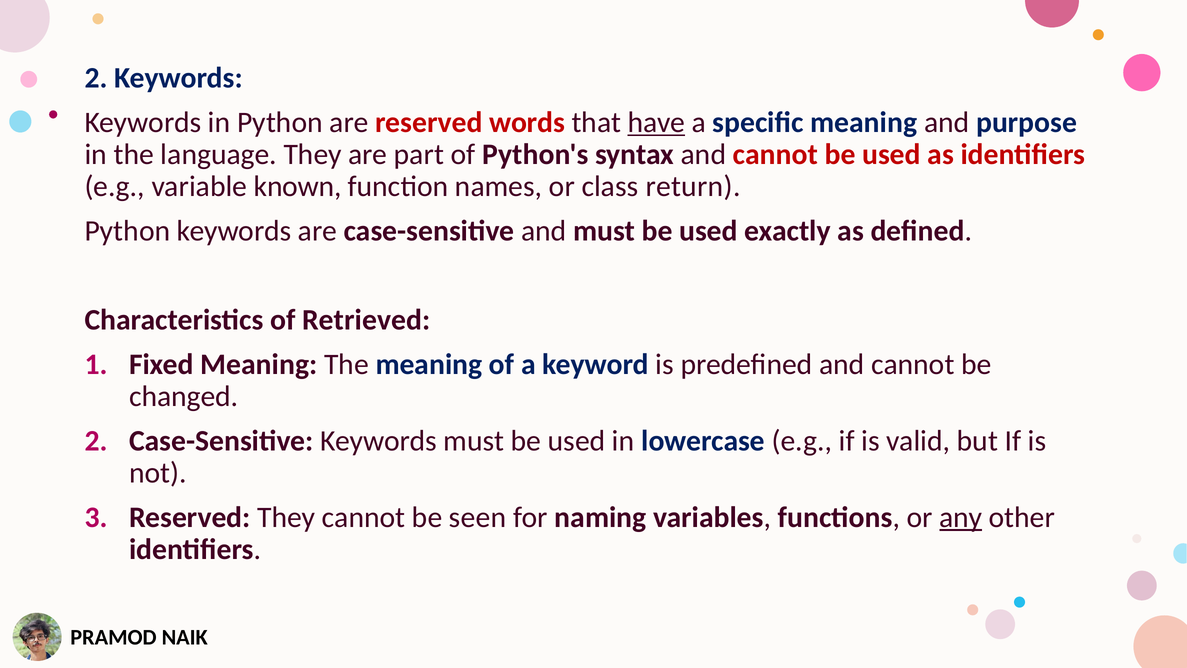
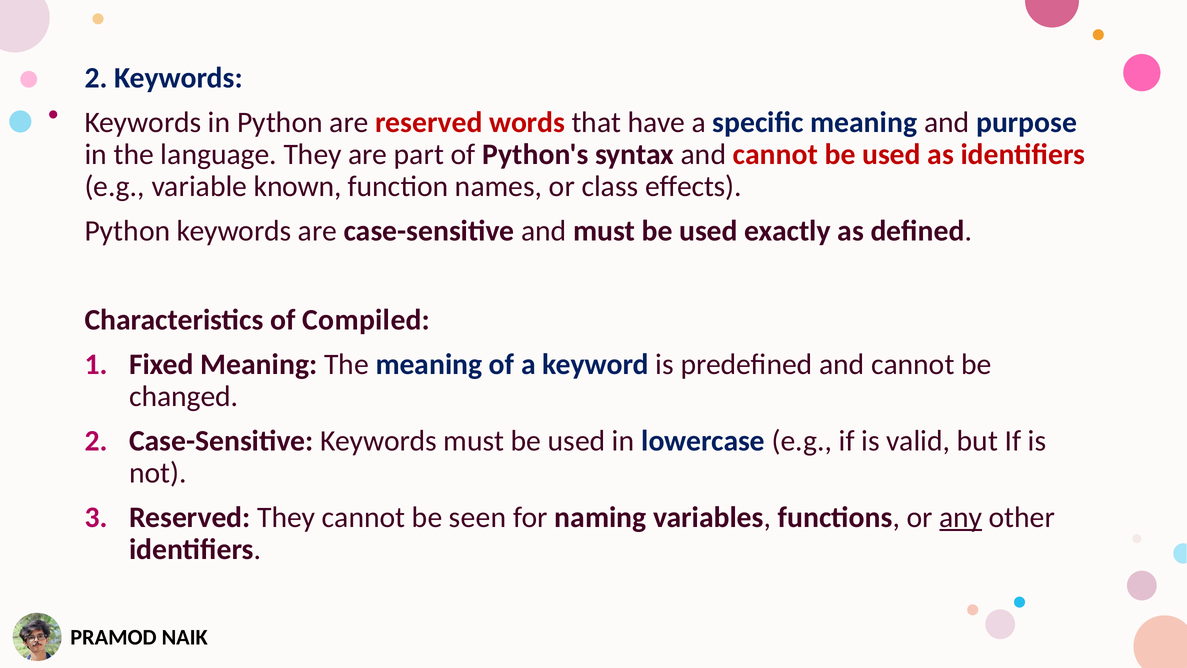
have underline: present -> none (656, 122)
return: return -> effects (693, 186)
Retrieved: Retrieved -> Compiled (366, 320)
